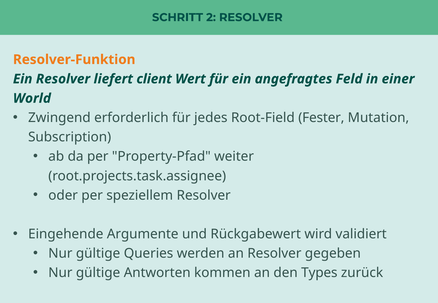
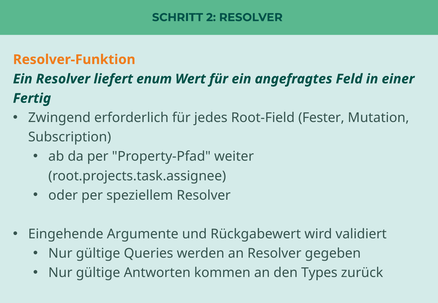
client: client -> enum (154, 79)
World: World -> Fertig (32, 98)
